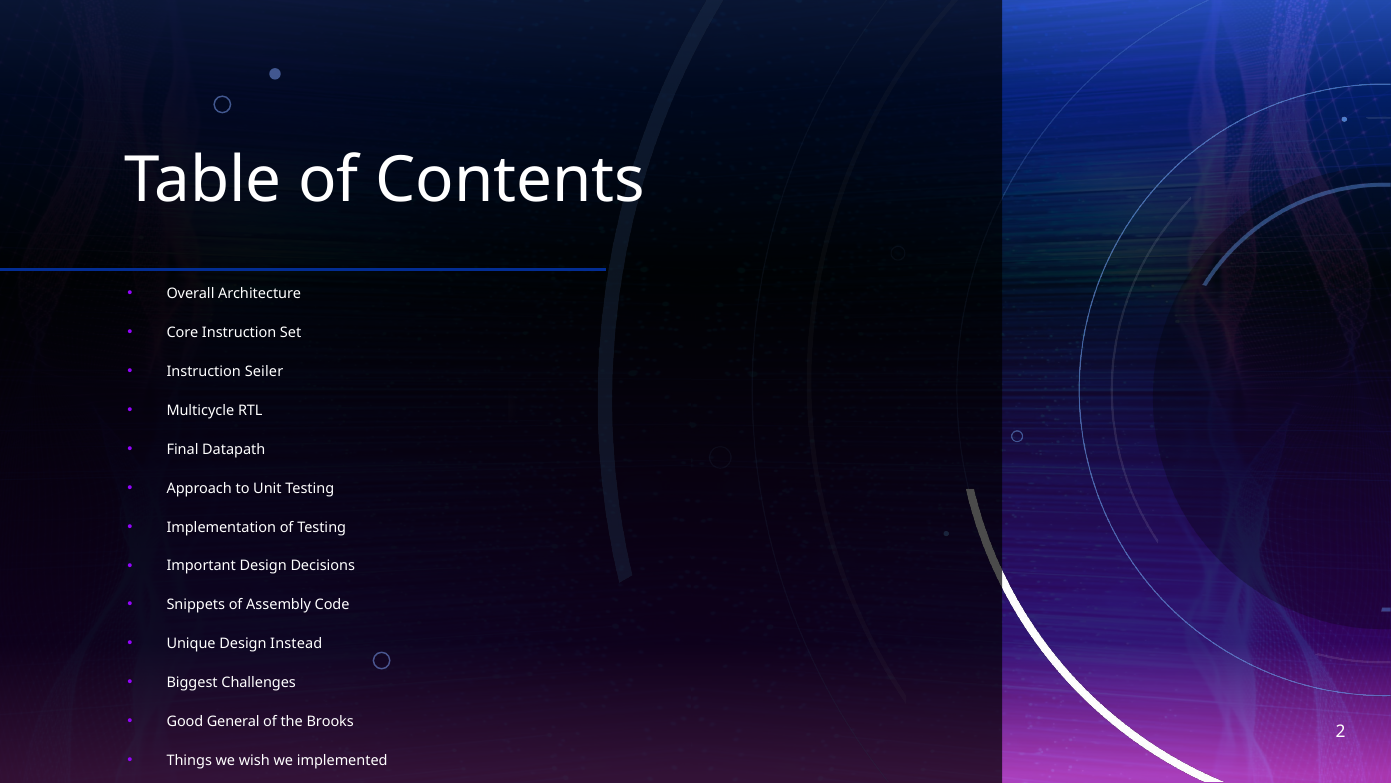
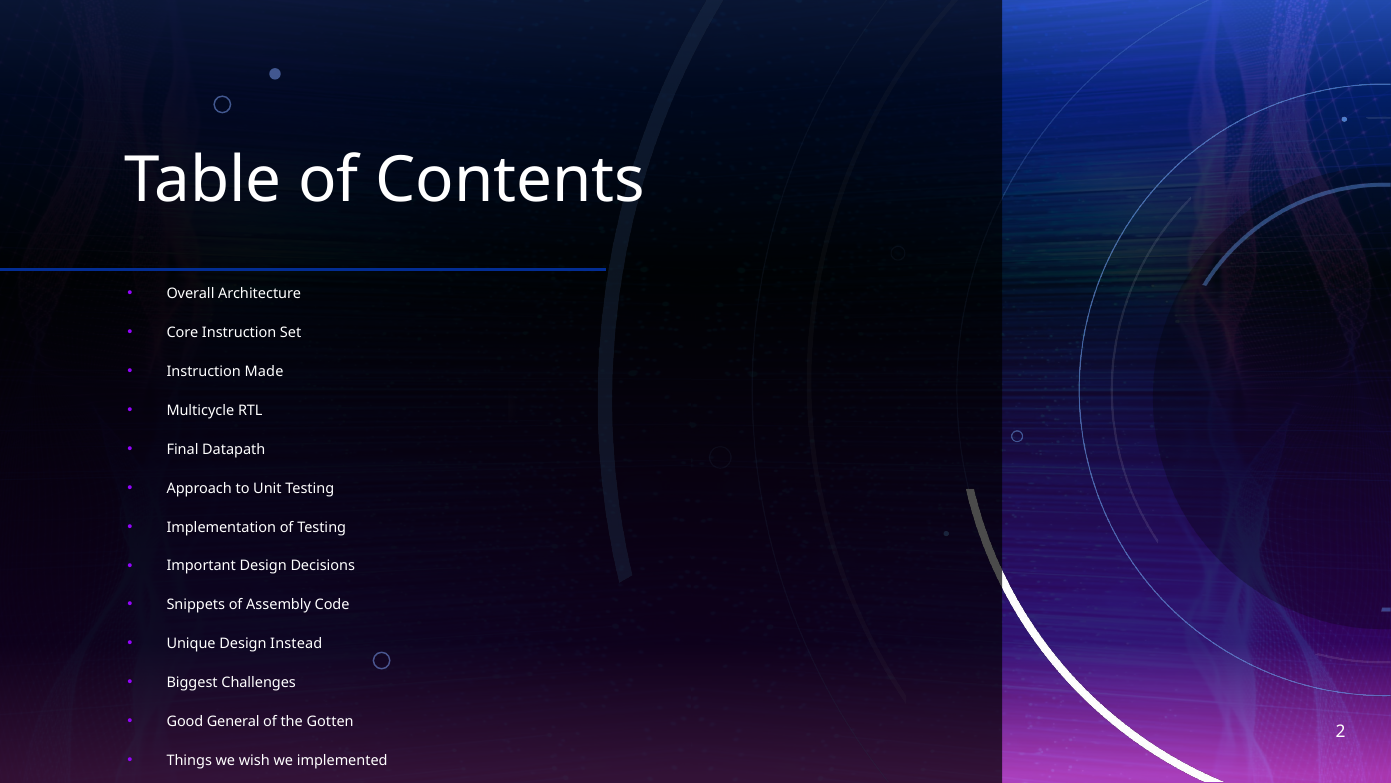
Seiler: Seiler -> Made (264, 371)
Brooks: Brooks -> Gotten (330, 721)
